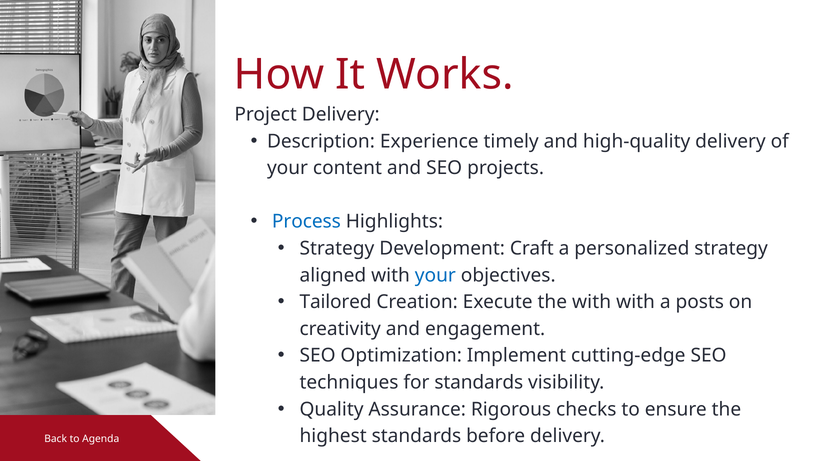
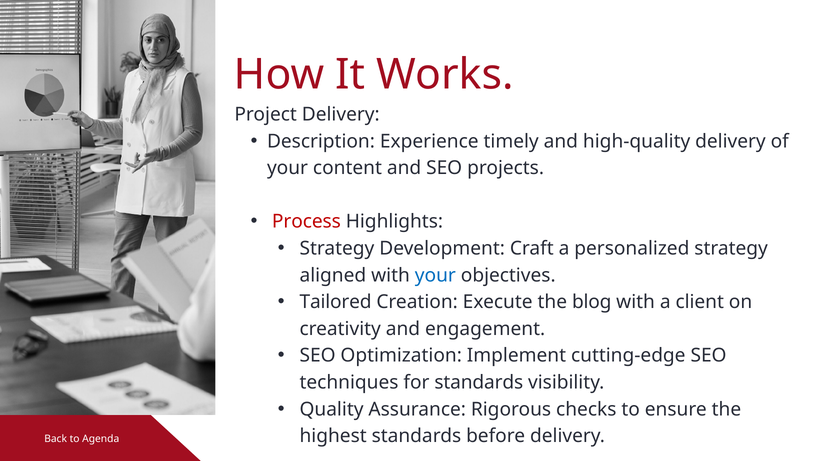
Process colour: blue -> red (306, 222)
the with: with -> blog (592, 302)
posts: posts -> client (700, 302)
